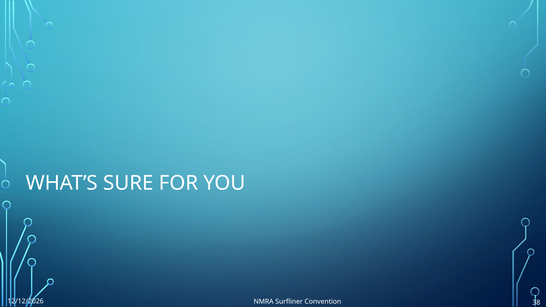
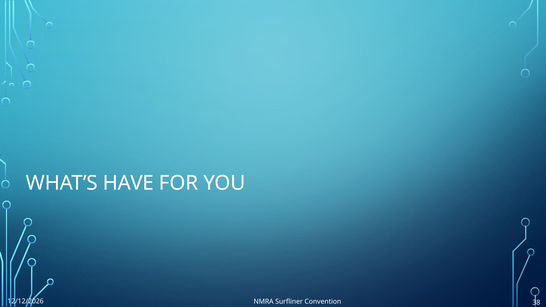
SURE: SURE -> HAVE (128, 183)
